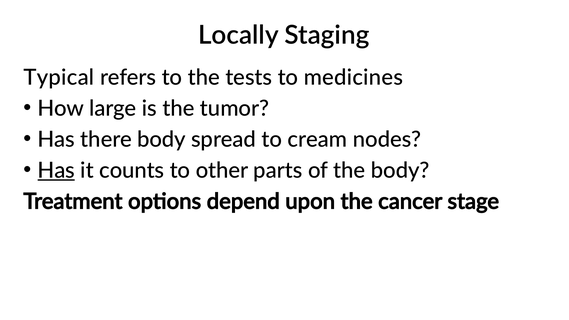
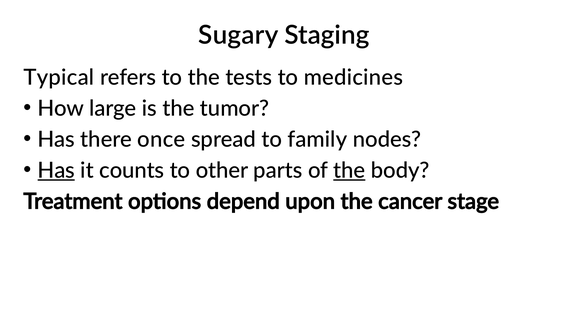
Locally: Locally -> Sugary (238, 35)
there body: body -> once (161, 139)
cream: cream -> family (317, 139)
the underline: none -> present (349, 170)
